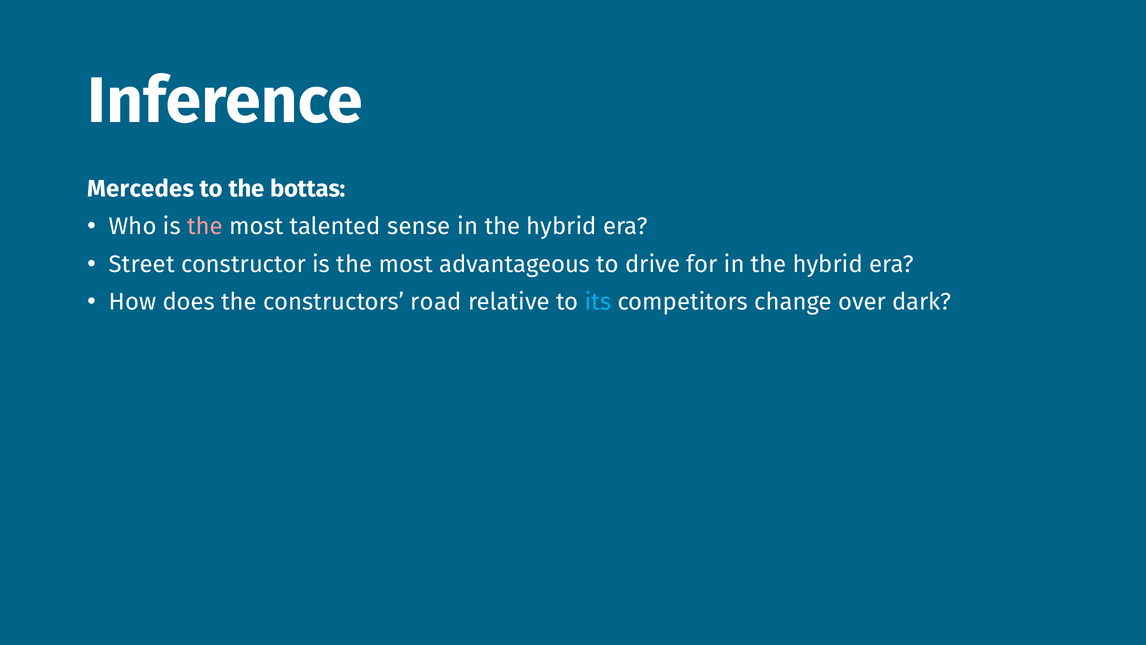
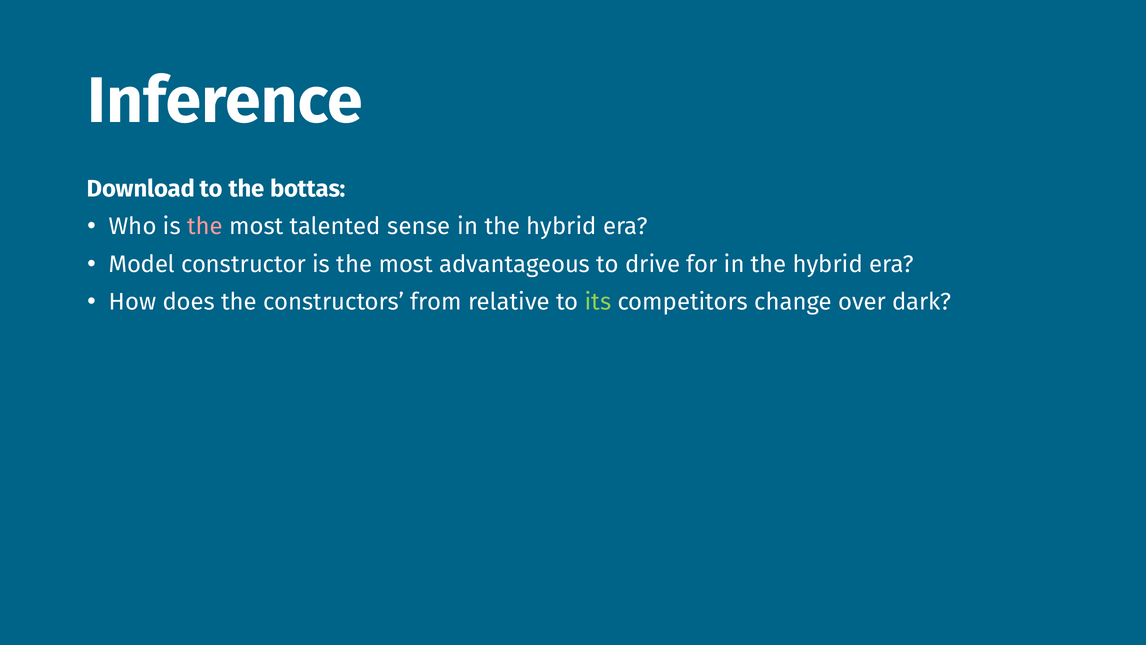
Mercedes: Mercedes -> Download (141, 189)
Street: Street -> Model (142, 264)
road: road -> from (436, 302)
its colour: light blue -> light green (598, 302)
